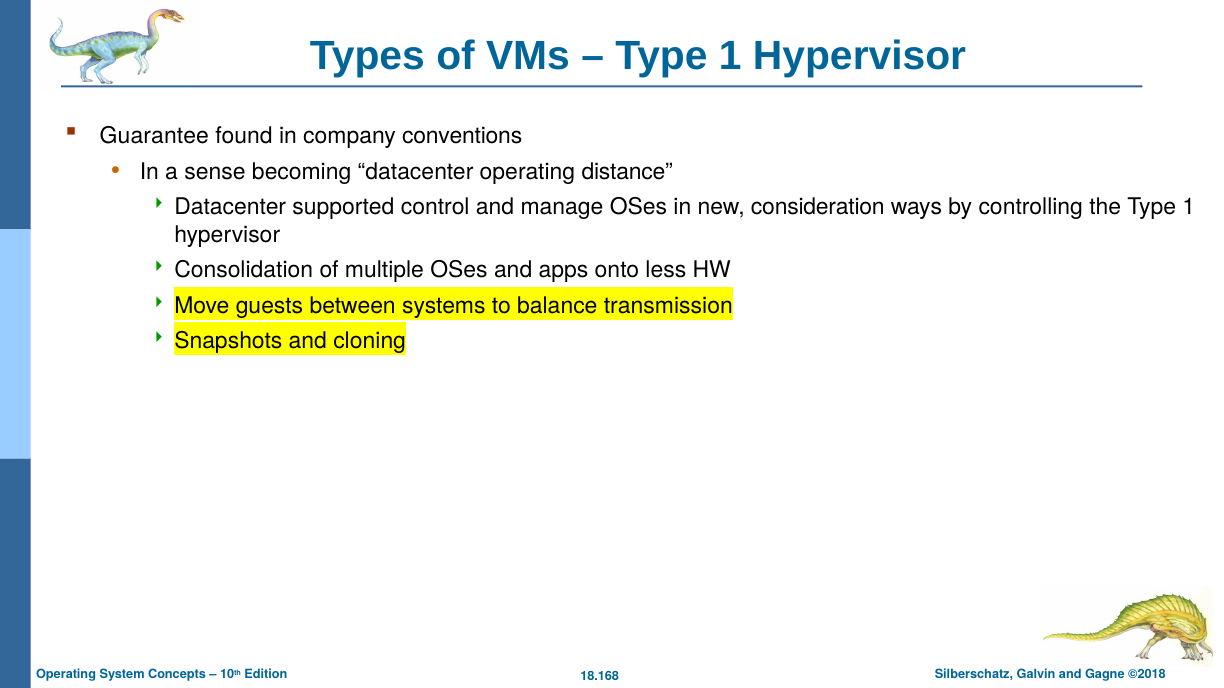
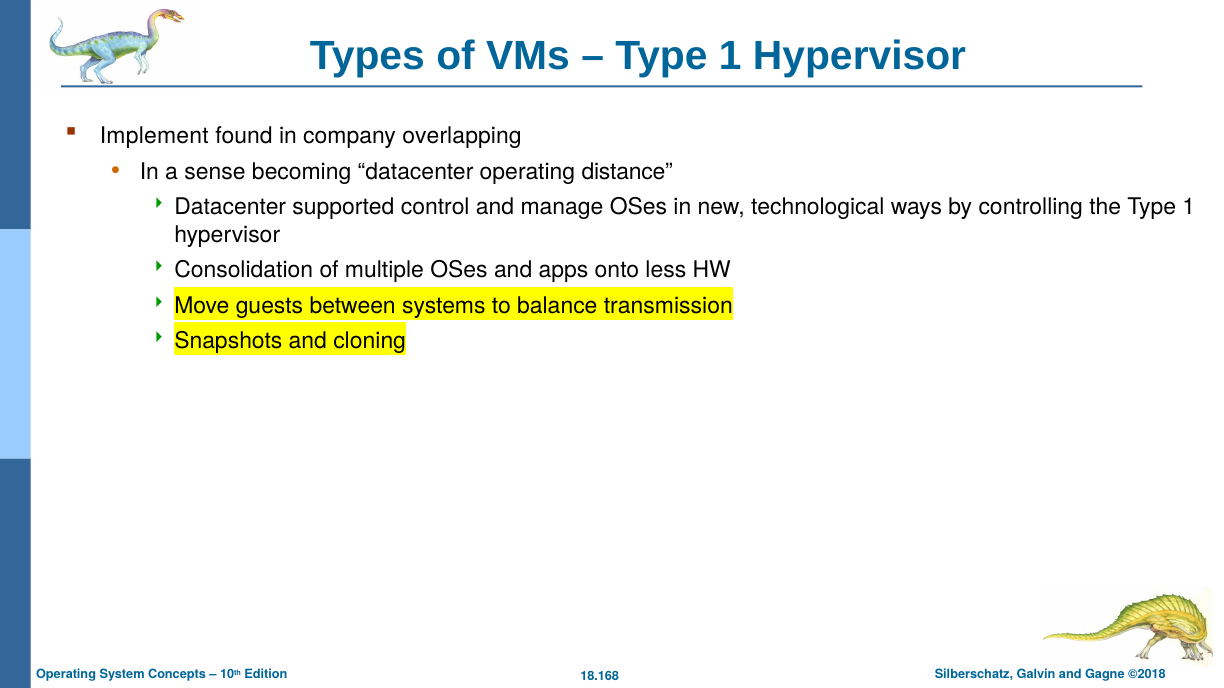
Guarantee: Guarantee -> Implement (154, 136)
conventions: conventions -> overlapping (462, 136)
consideration: consideration -> technological (818, 207)
